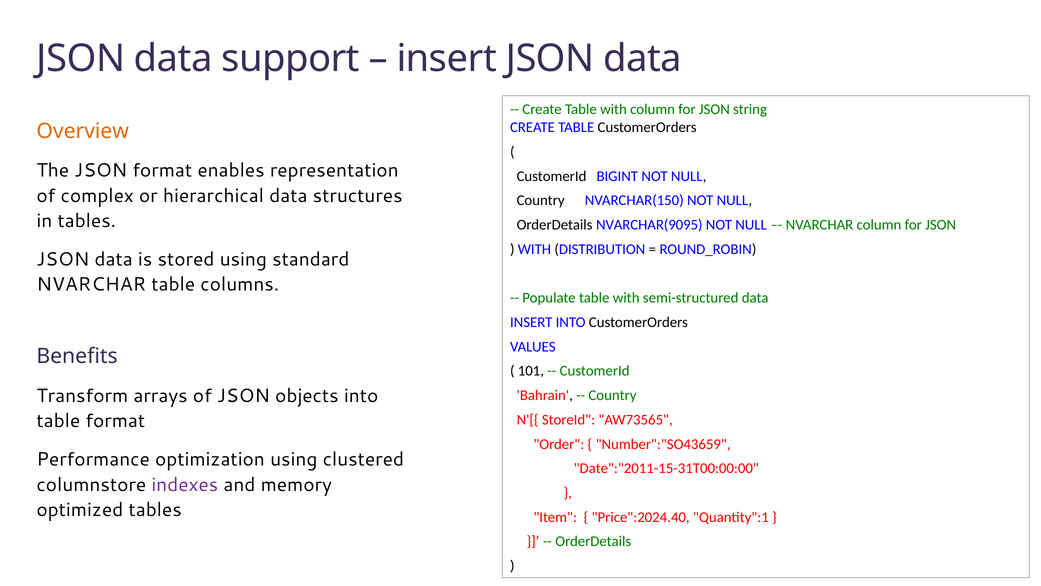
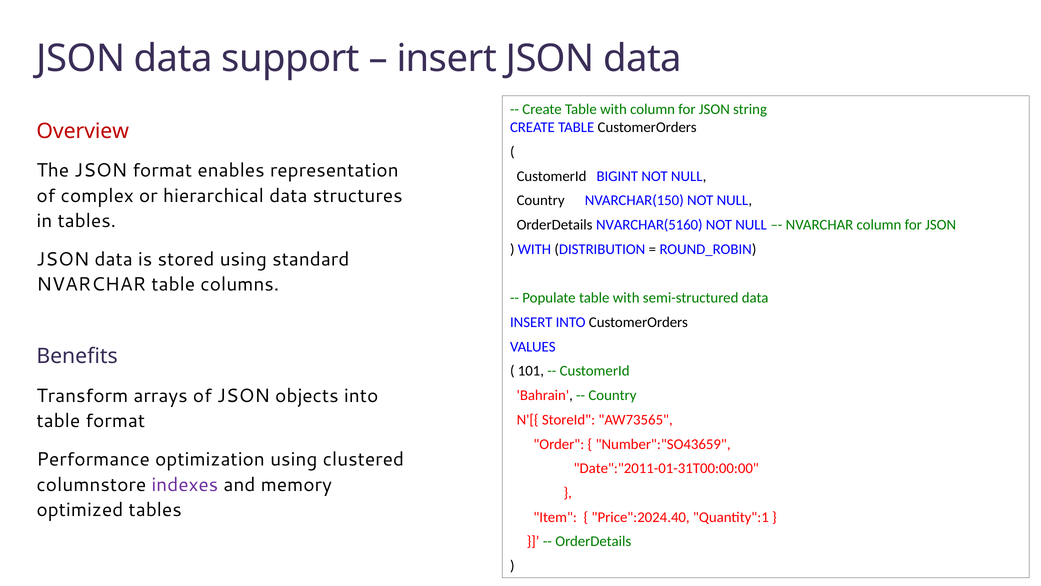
Overview colour: orange -> red (83, 131)
NVARCHAR(9095: NVARCHAR(9095 -> NVARCHAR(5160 (649, 225)
Date":"2011-15-31T00:00:00: Date":"2011-15-31T00:00:00 -> Date":"2011-01-31T00:00:00 (666, 468)
